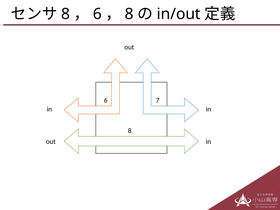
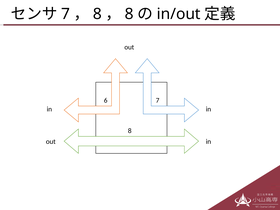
8: 8 -> 7 (66, 14)
6: 6 -> 8 (97, 14)
